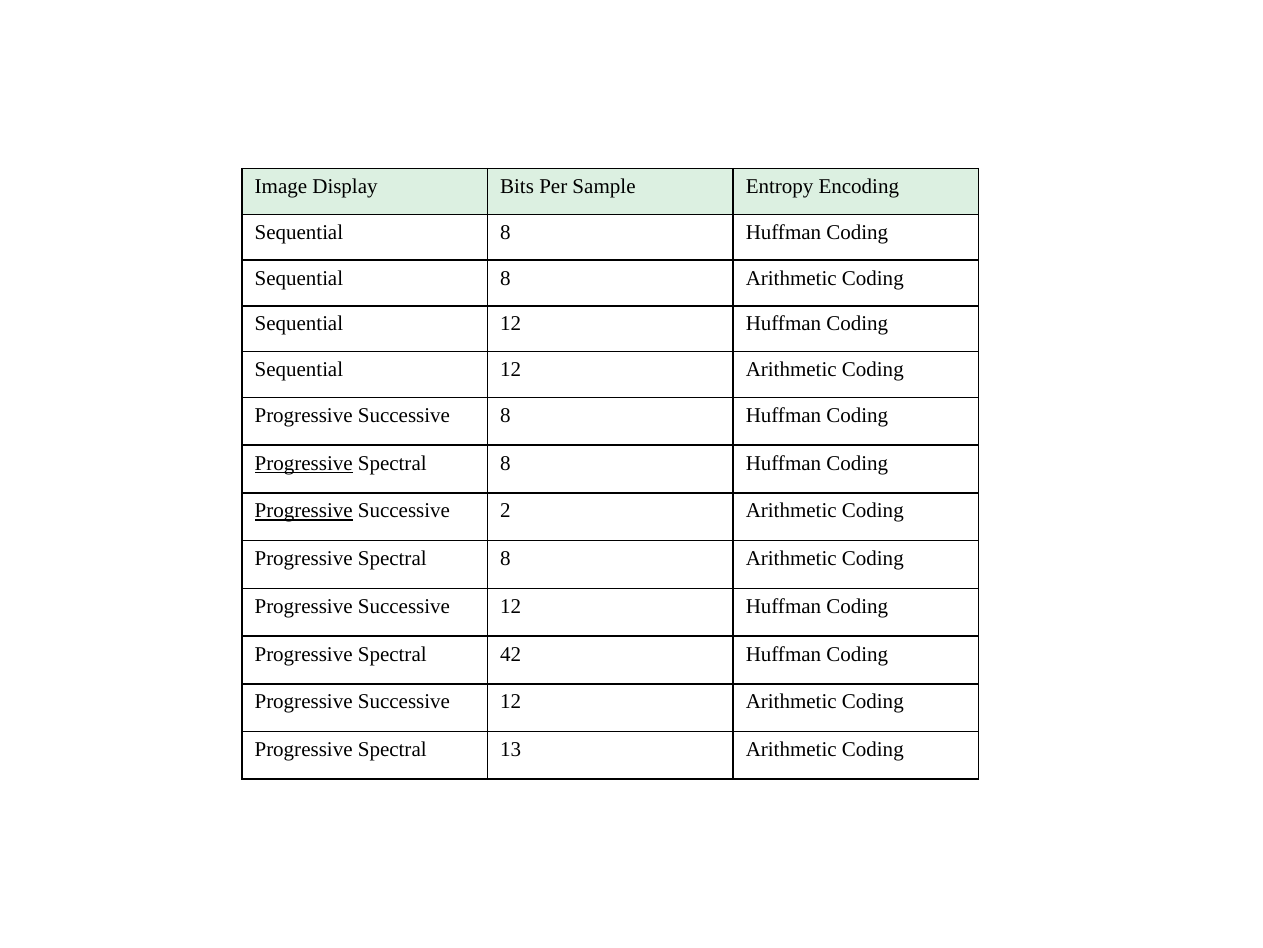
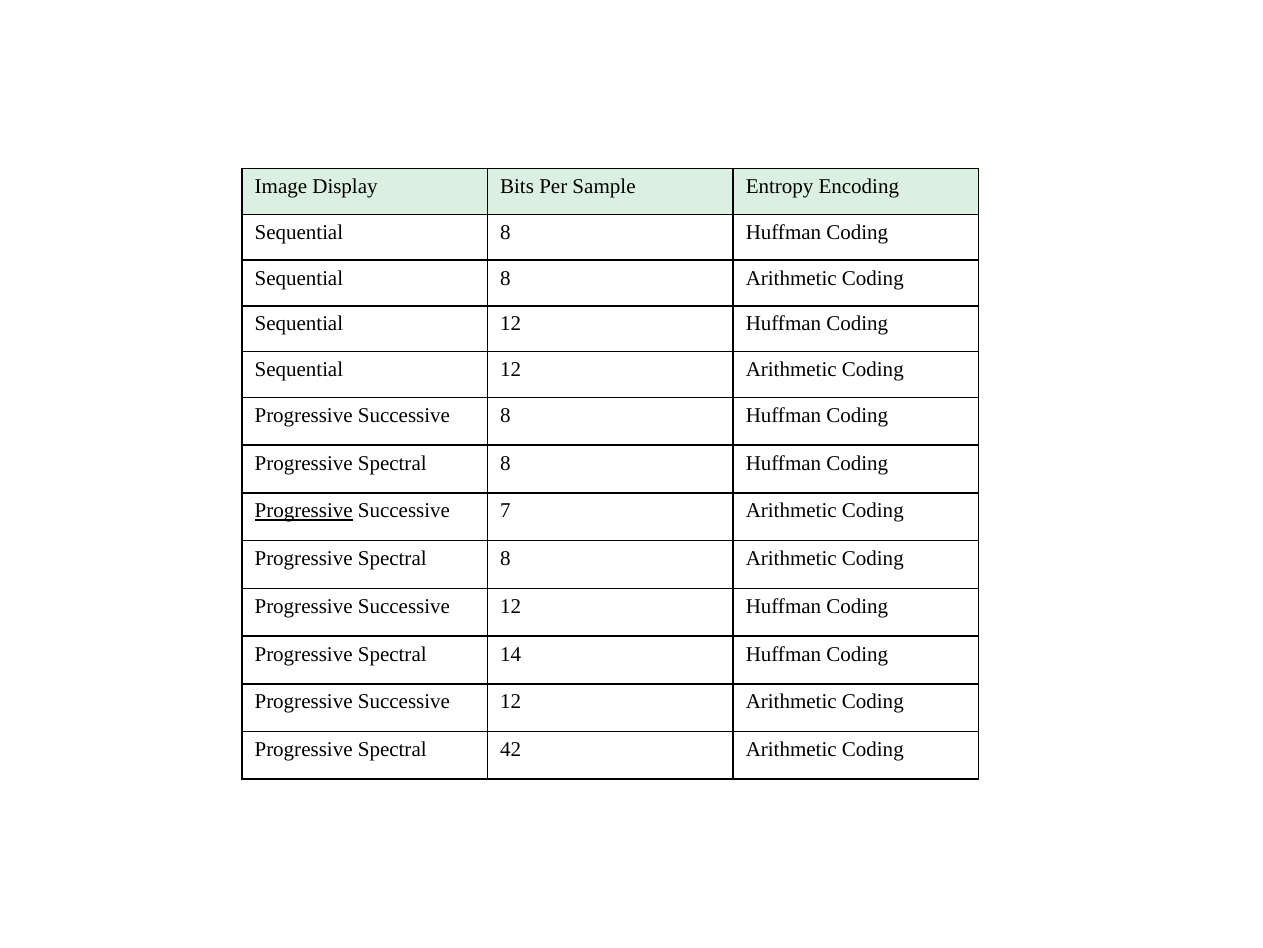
Progressive underline: present -> none (304, 463)
2: 2 -> 7 (505, 511)
42: 42 -> 14 (511, 654)
13: 13 -> 42 (511, 749)
